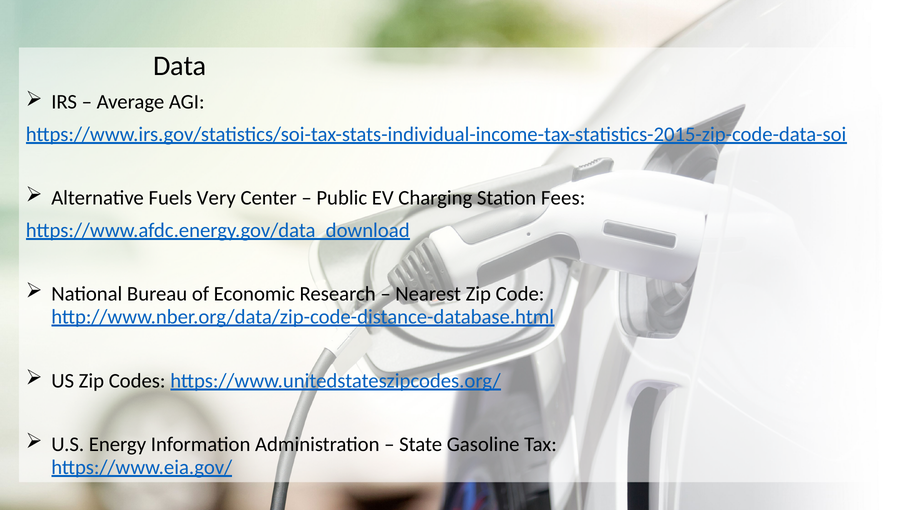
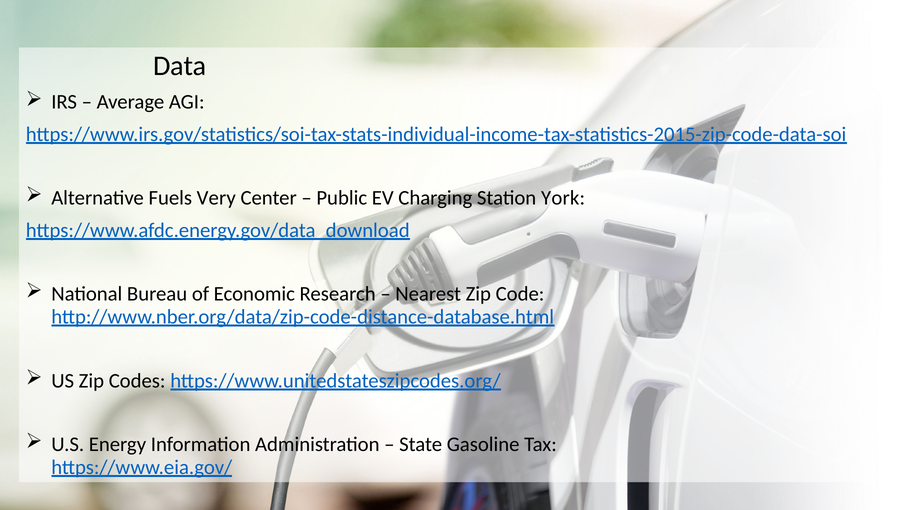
Fees: Fees -> York (563, 198)
